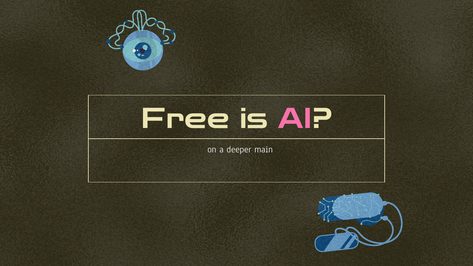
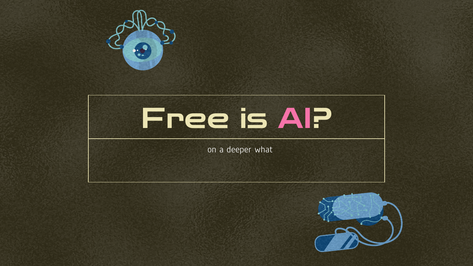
main: main -> what (264, 150)
